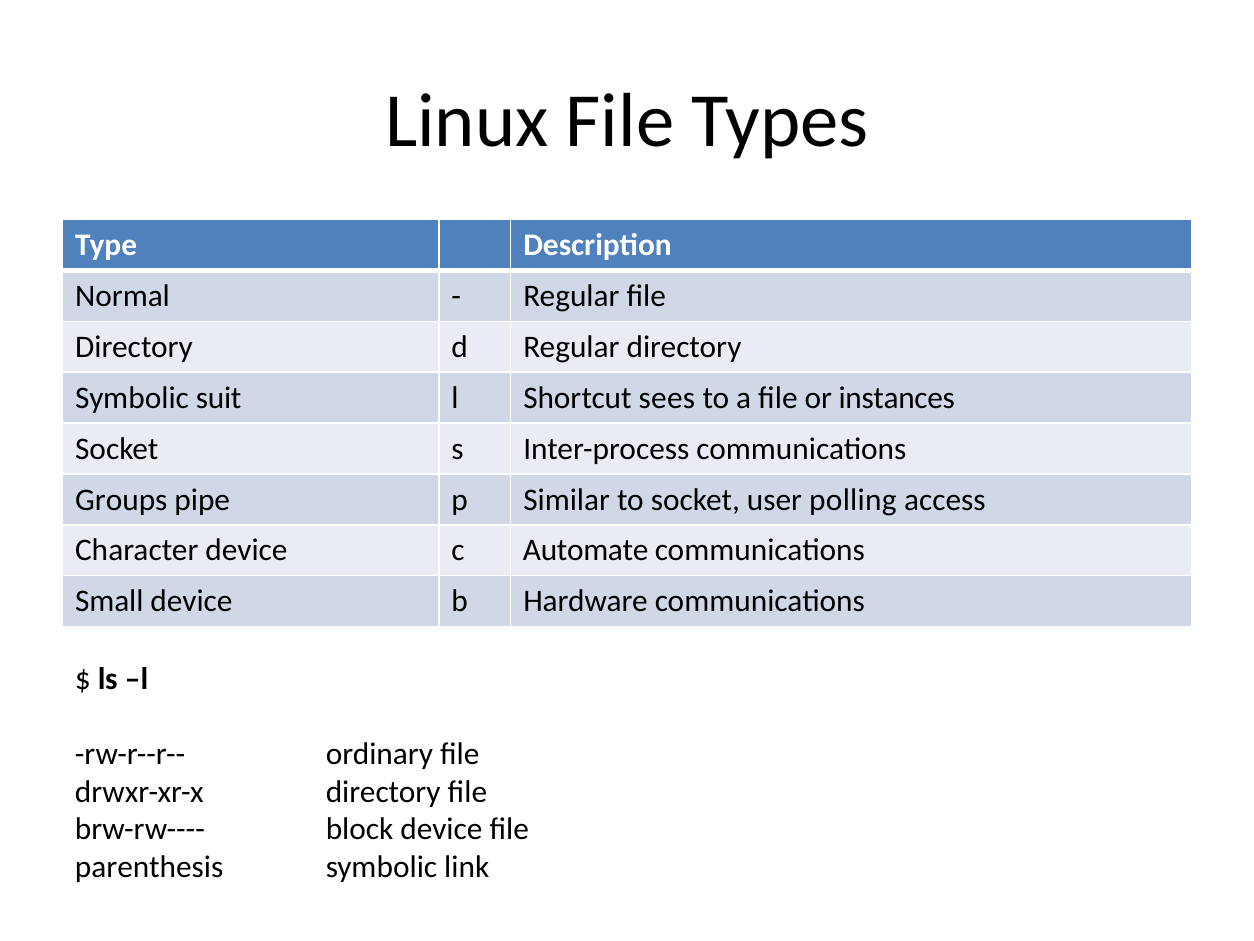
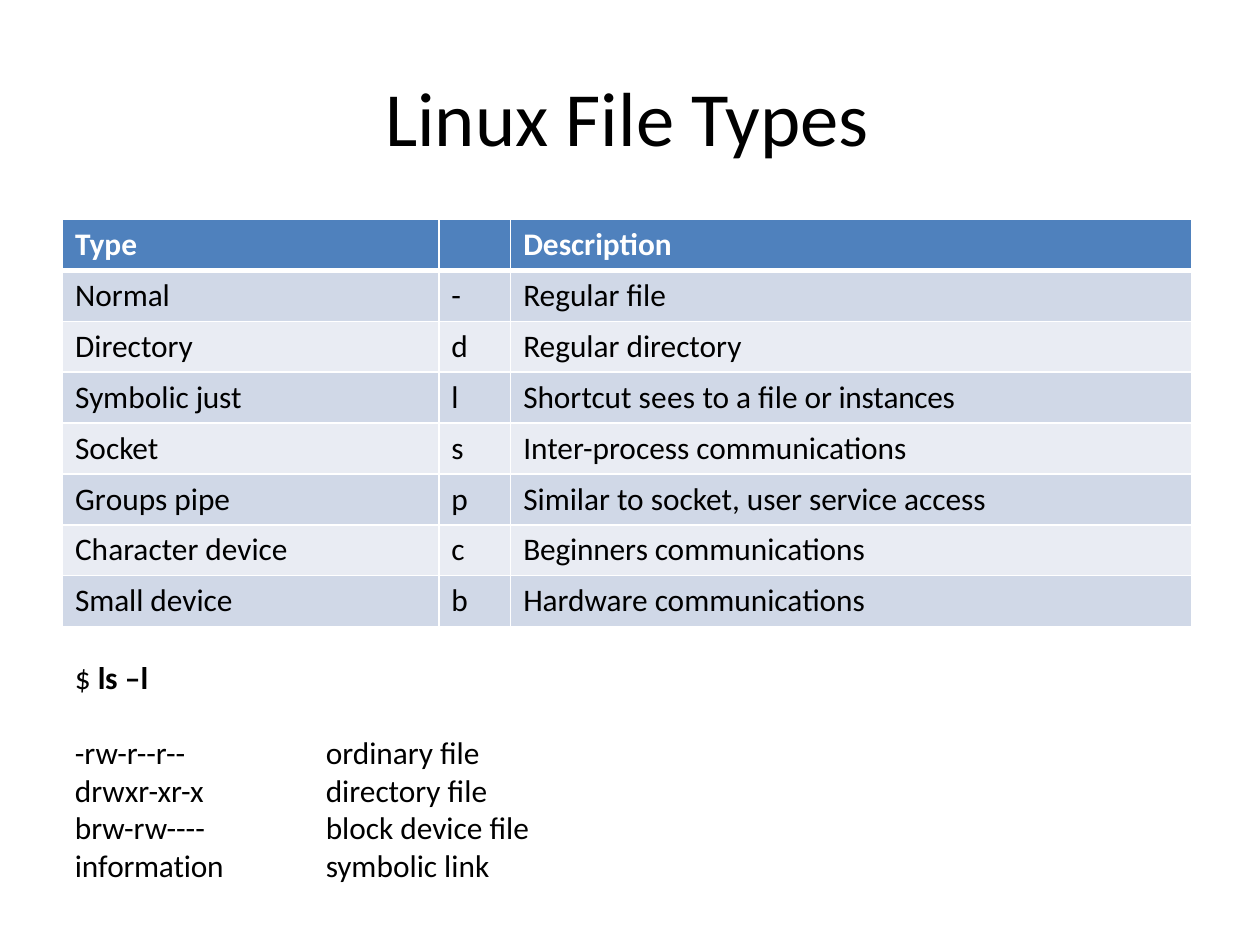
suit: suit -> just (219, 398)
polling: polling -> service (853, 499)
Automate: Automate -> Beginners (586, 550)
parenthesis: parenthesis -> information (149, 867)
